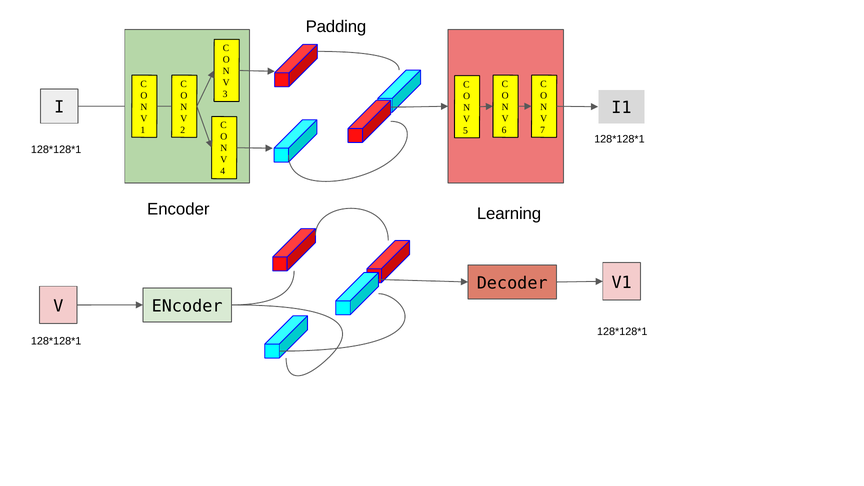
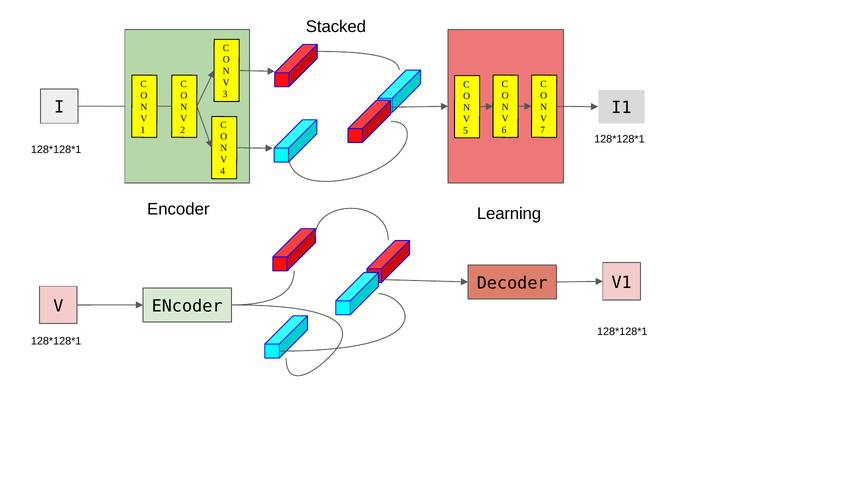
Padding: Padding -> Stacked (336, 27)
